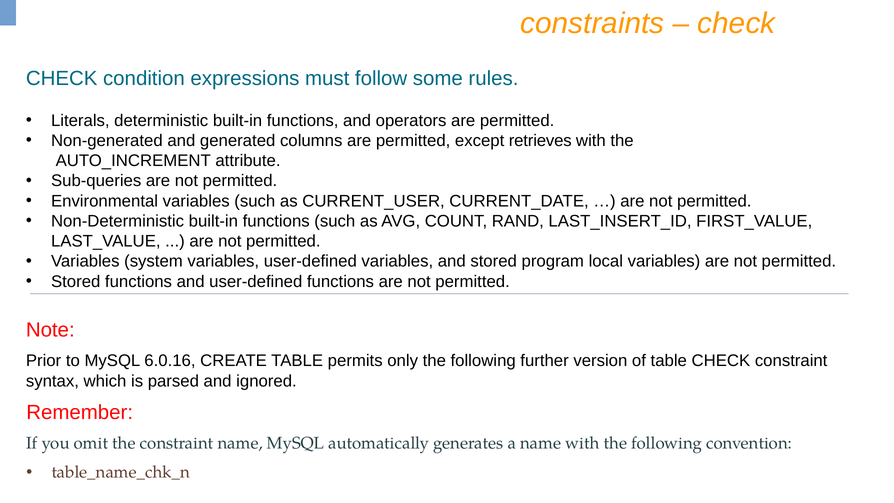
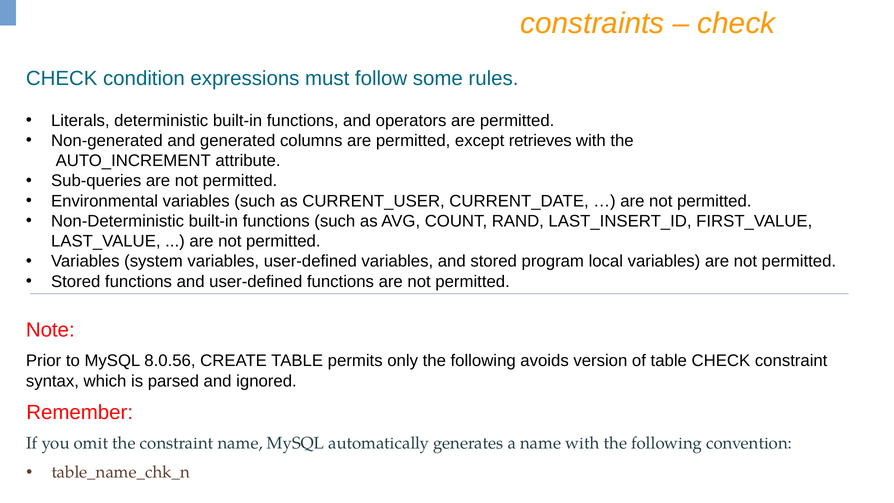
6.0.16: 6.0.16 -> 8.0.56 (170, 361)
further: further -> avoids (545, 361)
